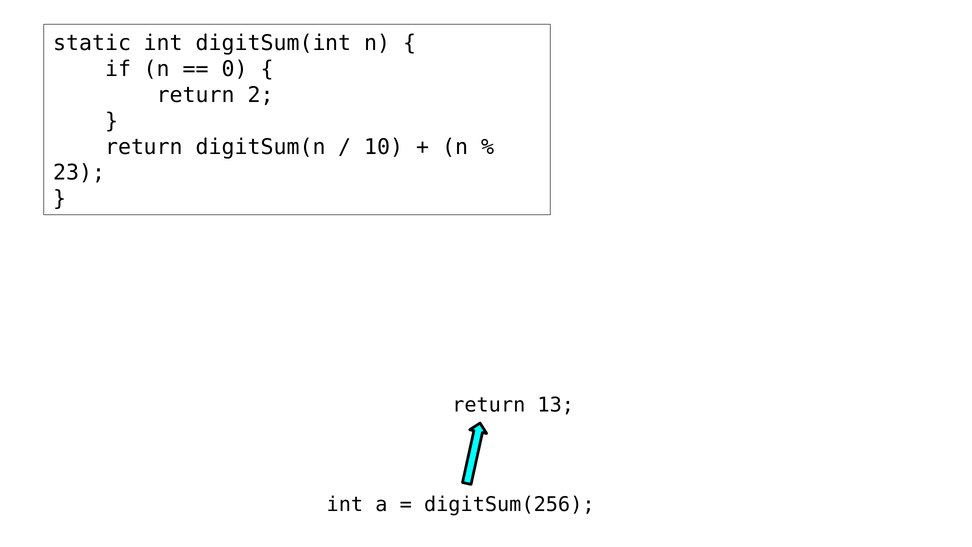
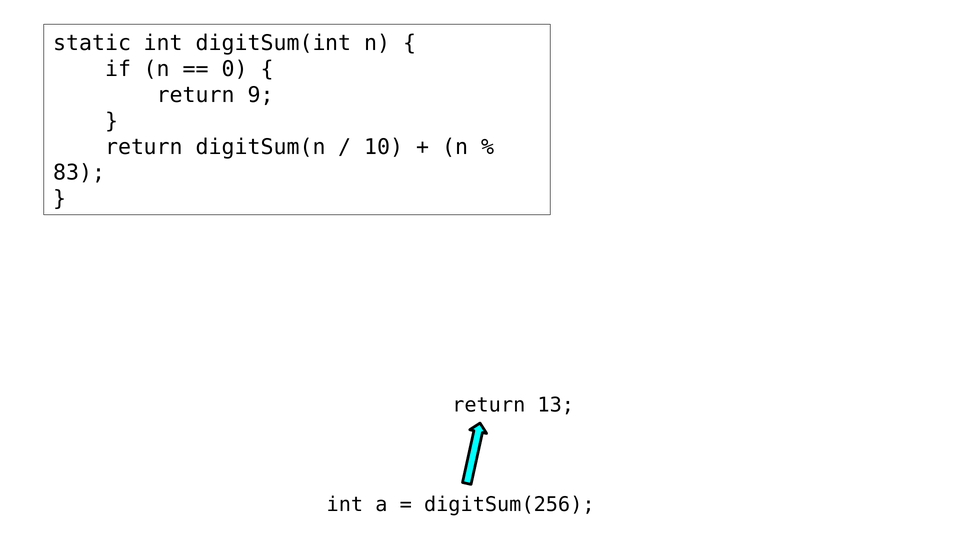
2: 2 -> 9 (261, 95)
23: 23 -> 83 (79, 173)
